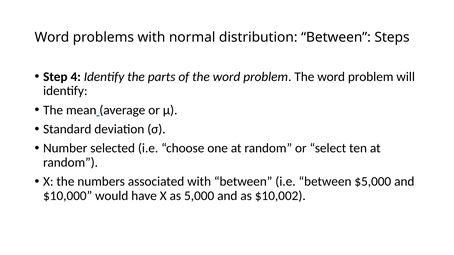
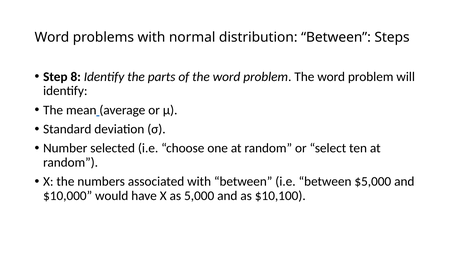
4: 4 -> 8 (76, 77)
$10,002: $10,002 -> $10,100 (280, 196)
